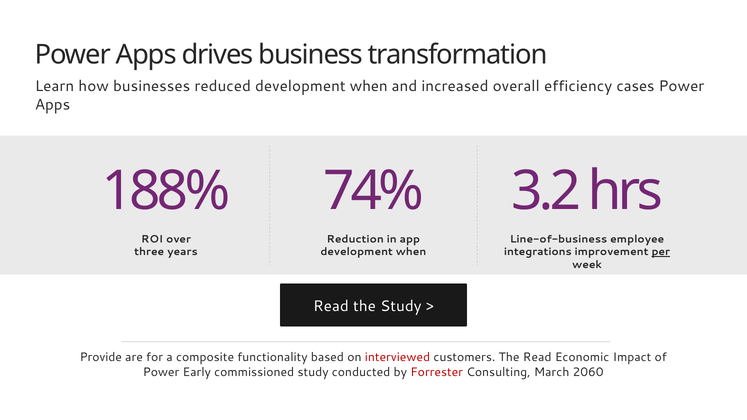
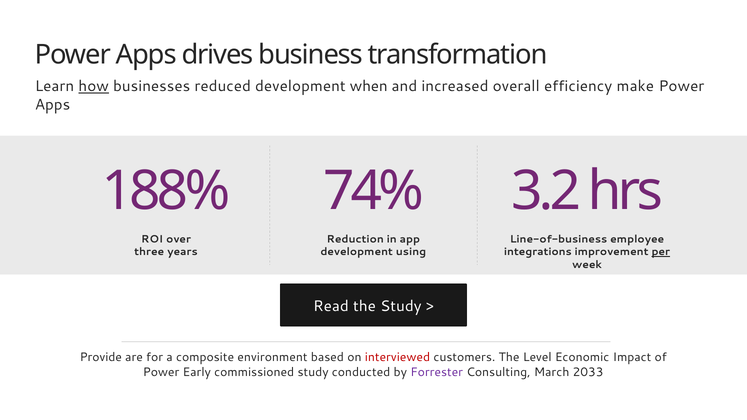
how underline: none -> present (94, 86)
cases: cases -> make (635, 86)
when: when -> using (411, 252)
functionality: functionality -> environment (272, 358)
The Read: Read -> Level (537, 358)
Forrester colour: red -> purple (437, 372)
2060: 2060 -> 2033 (588, 372)
